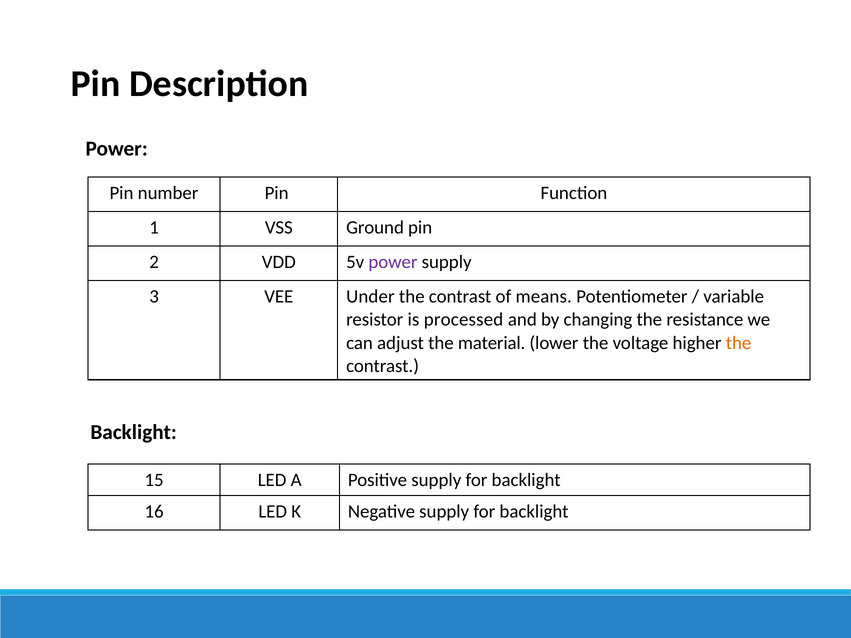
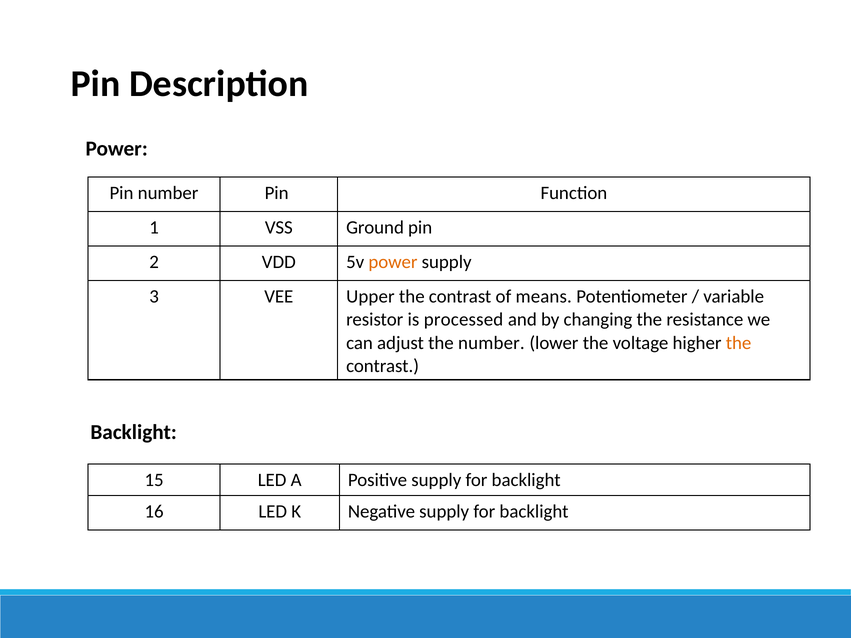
power colour: purple -> orange (393, 262)
Under: Under -> Upper (370, 297)
the material: material -> number (491, 343)
